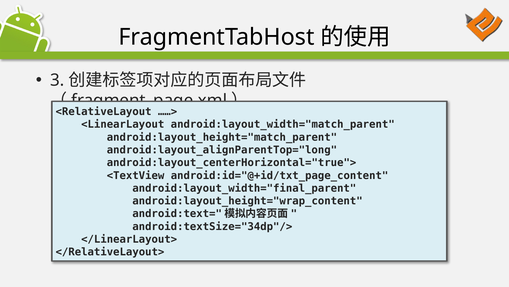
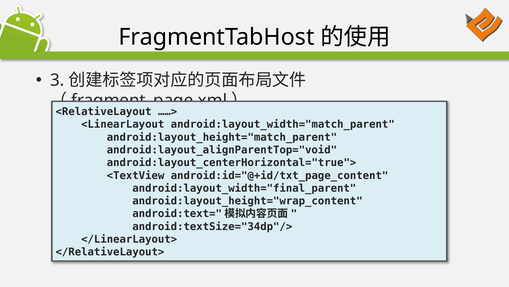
android:layout_alignParentTop="long: android:layout_alignParentTop="long -> android:layout_alignParentTop="void (222, 150)
